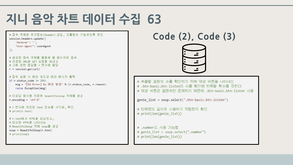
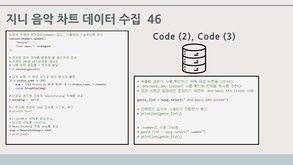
63: 63 -> 46 (154, 20)
